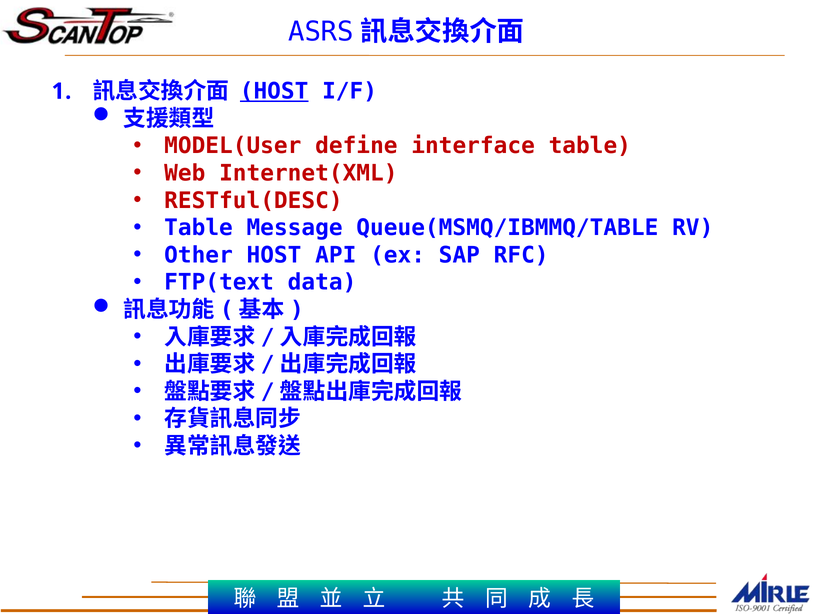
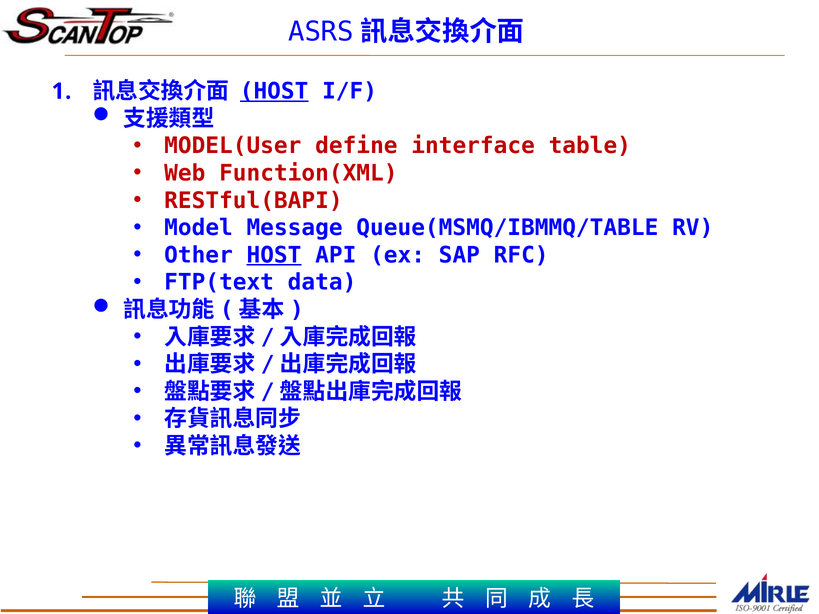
Internet(XML: Internet(XML -> Function(XML (308, 173)
RESTful(DESC: RESTful(DESC -> RESTful(BAPI (253, 201)
Table: Table -> Model (199, 228)
HOST underline: none -> present (274, 255)
